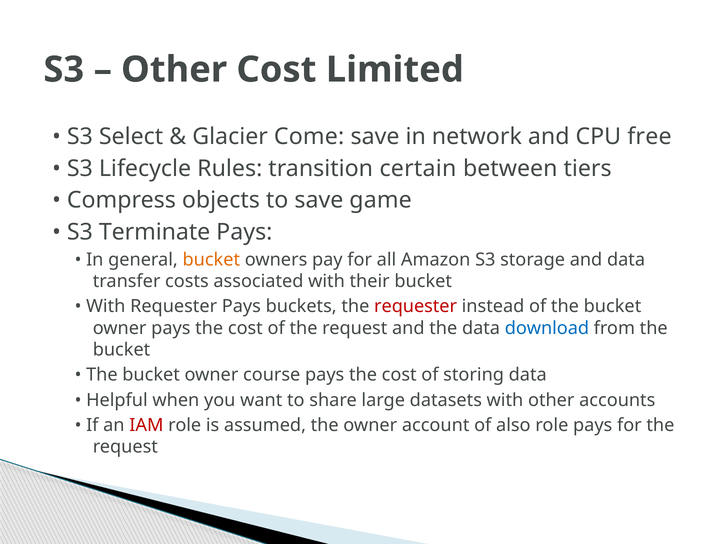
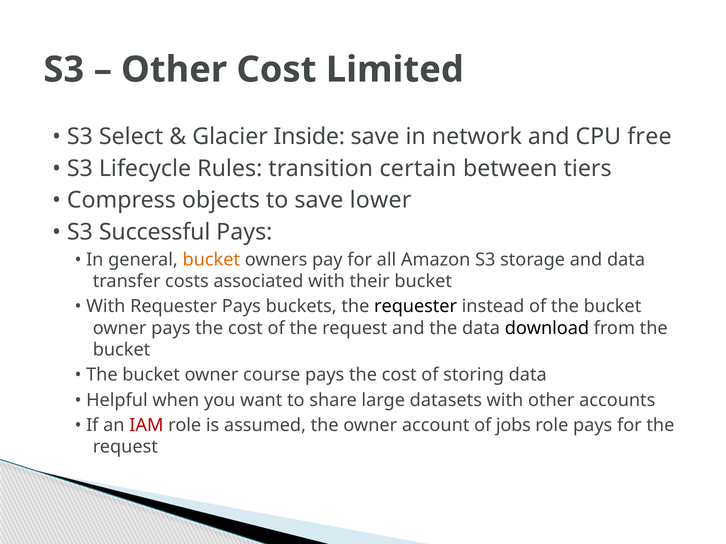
Come: Come -> Inside (309, 137)
game: game -> lower (381, 200)
Terminate: Terminate -> Successful (155, 232)
requester colour: red -> black (416, 307)
download colour: blue -> black (547, 329)
also: also -> jobs (513, 425)
